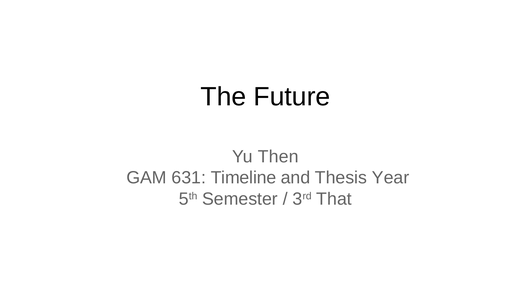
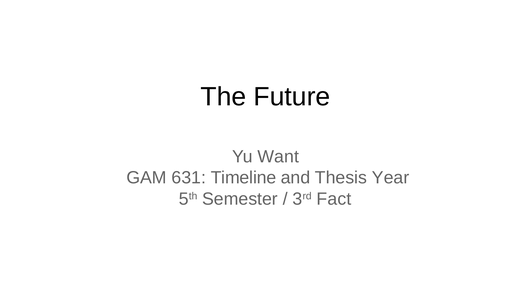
Then: Then -> Want (278, 157)
That: That -> Fact (334, 199)
